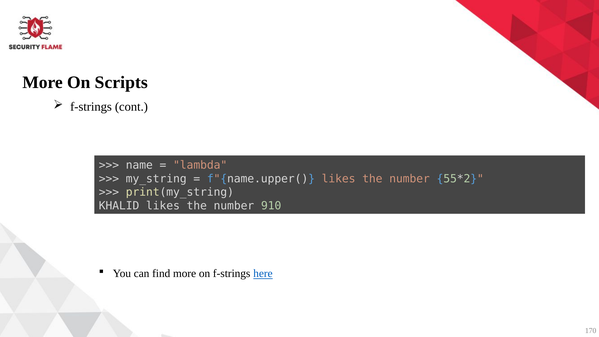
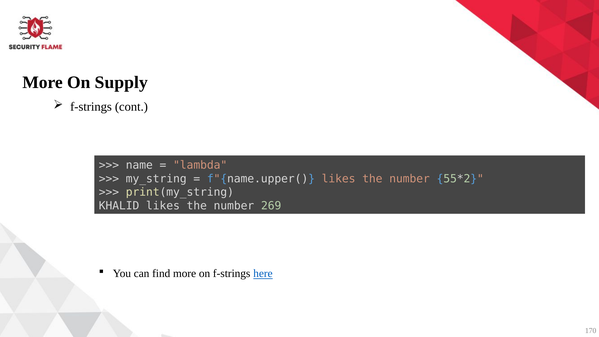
Scripts: Scripts -> Supply (121, 82)
910: 910 -> 269 (271, 206)
